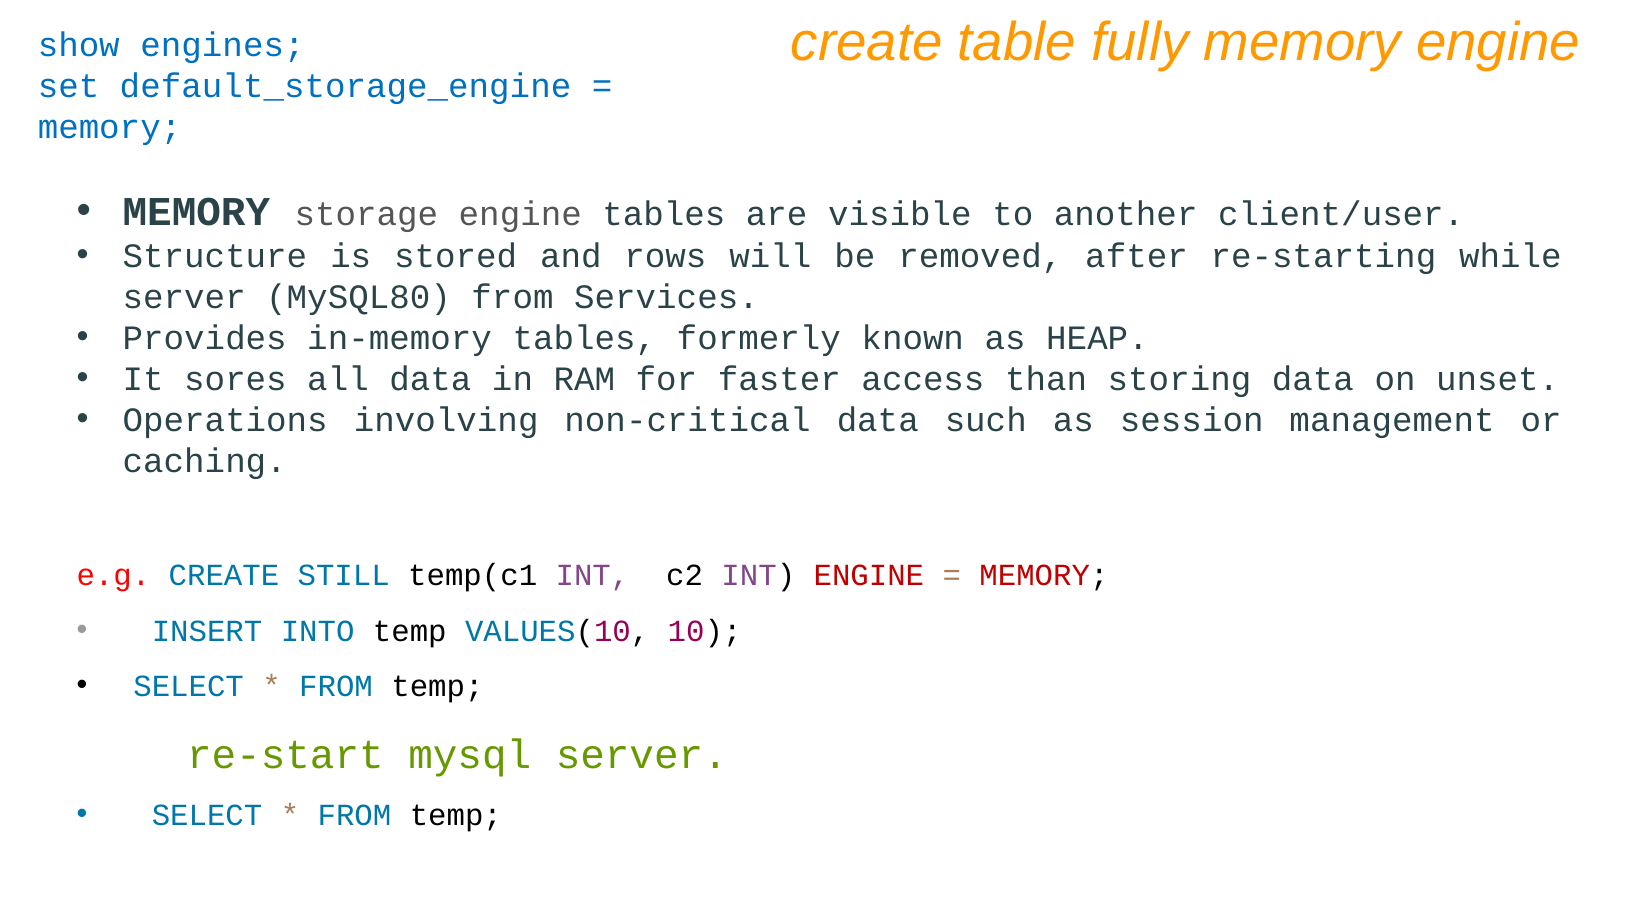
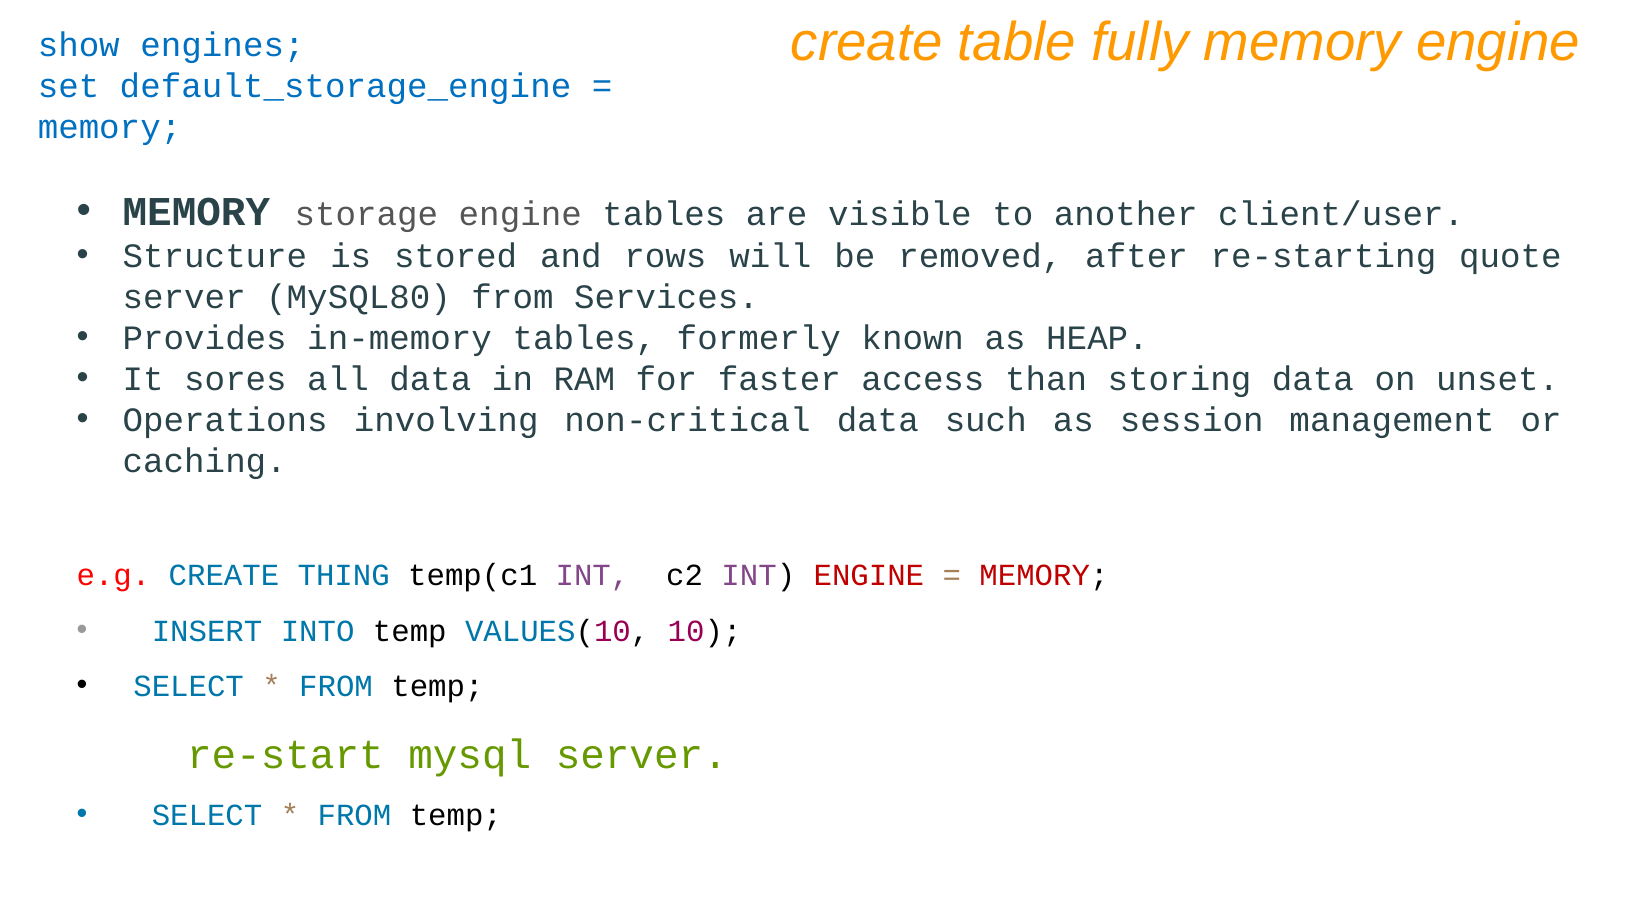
while: while -> quote (1510, 257)
STILL: STILL -> THING (344, 576)
